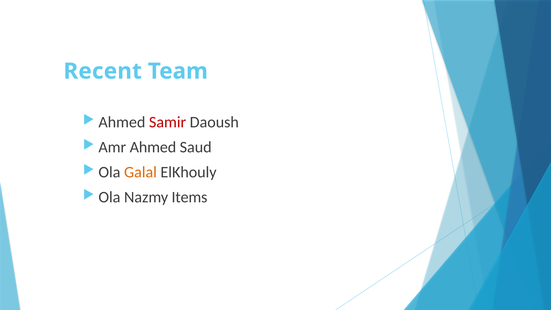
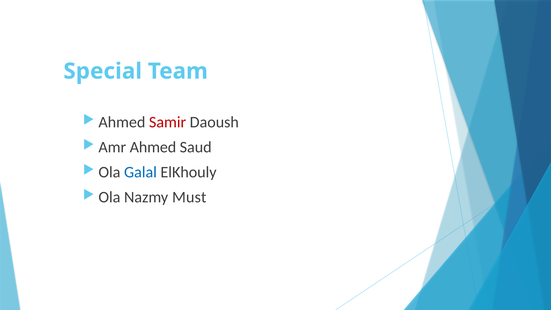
Recent: Recent -> Special (103, 71)
Galal colour: orange -> blue (140, 172)
Items: Items -> Must (189, 197)
